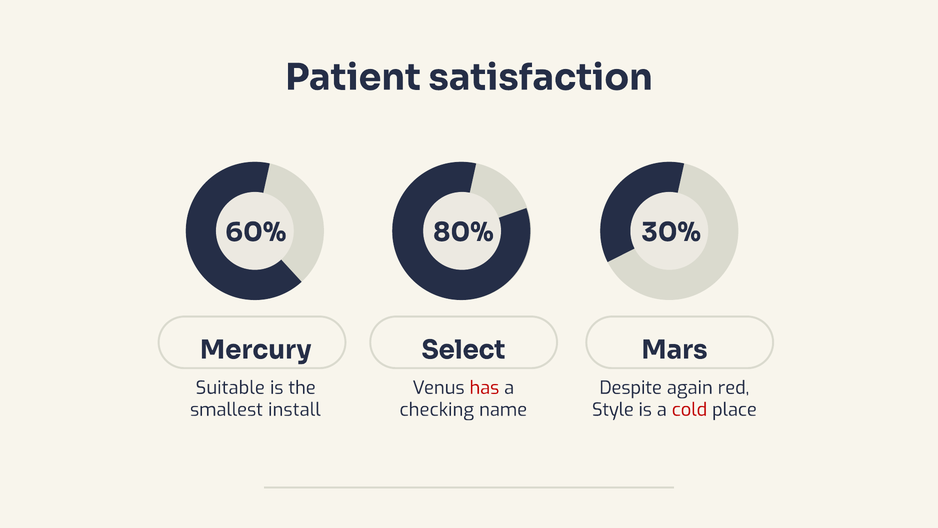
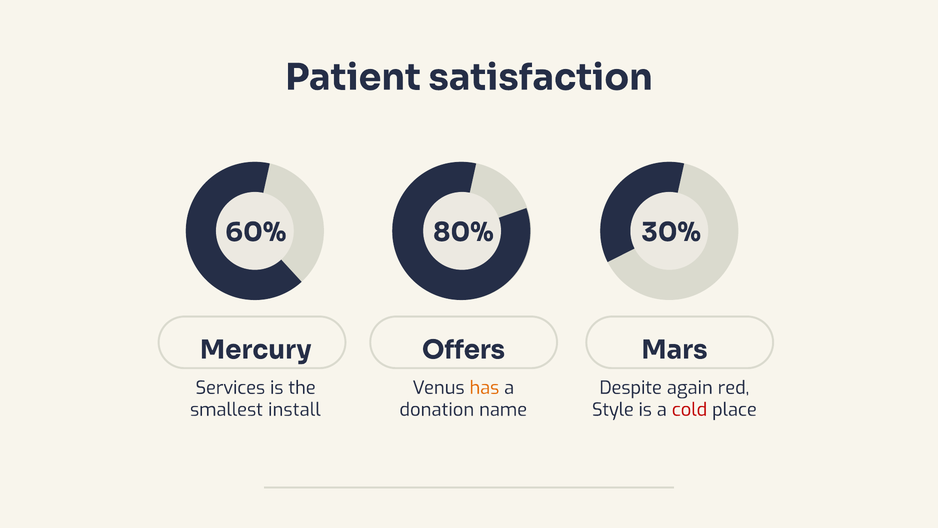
Select: Select -> Offers (463, 350)
Suitable: Suitable -> Services (230, 388)
has colour: red -> orange (484, 388)
checking: checking -> donation (437, 409)
